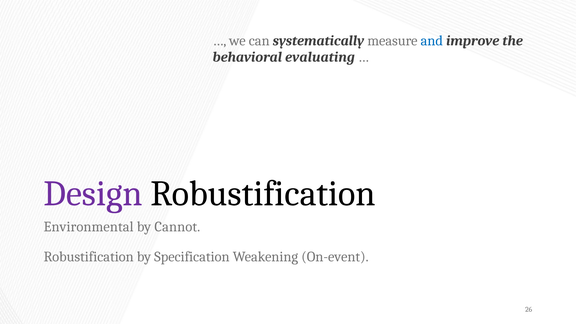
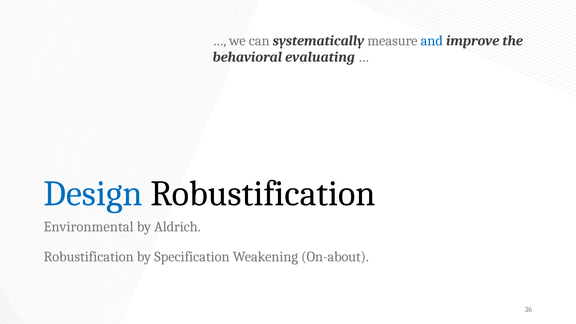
Design colour: purple -> blue (93, 194)
Cannot: Cannot -> Aldrich (177, 227)
On-event: On-event -> On-about (335, 257)
